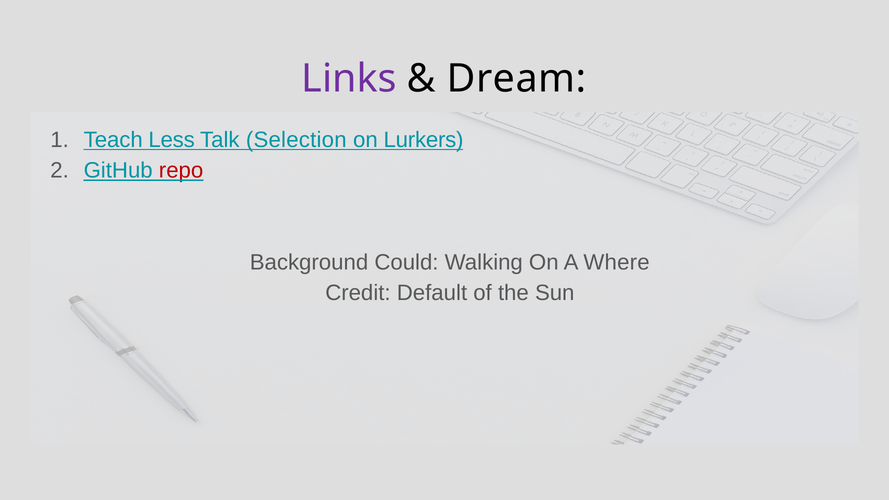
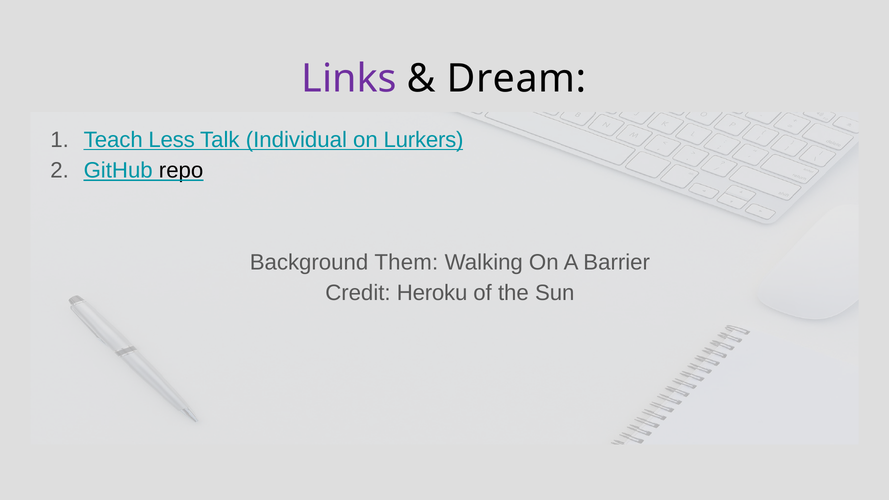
Selection: Selection -> Individual (296, 140)
repo colour: red -> black (181, 170)
Could: Could -> Them (406, 262)
Where: Where -> Barrier (617, 262)
Default: Default -> Heroku (432, 293)
